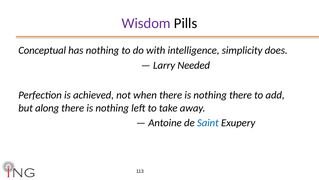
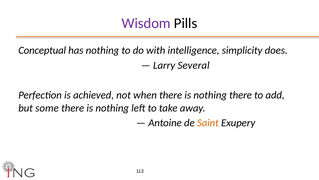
Needed: Needed -> Several (194, 65)
along: along -> some (47, 108)
Saint colour: blue -> orange (208, 123)
